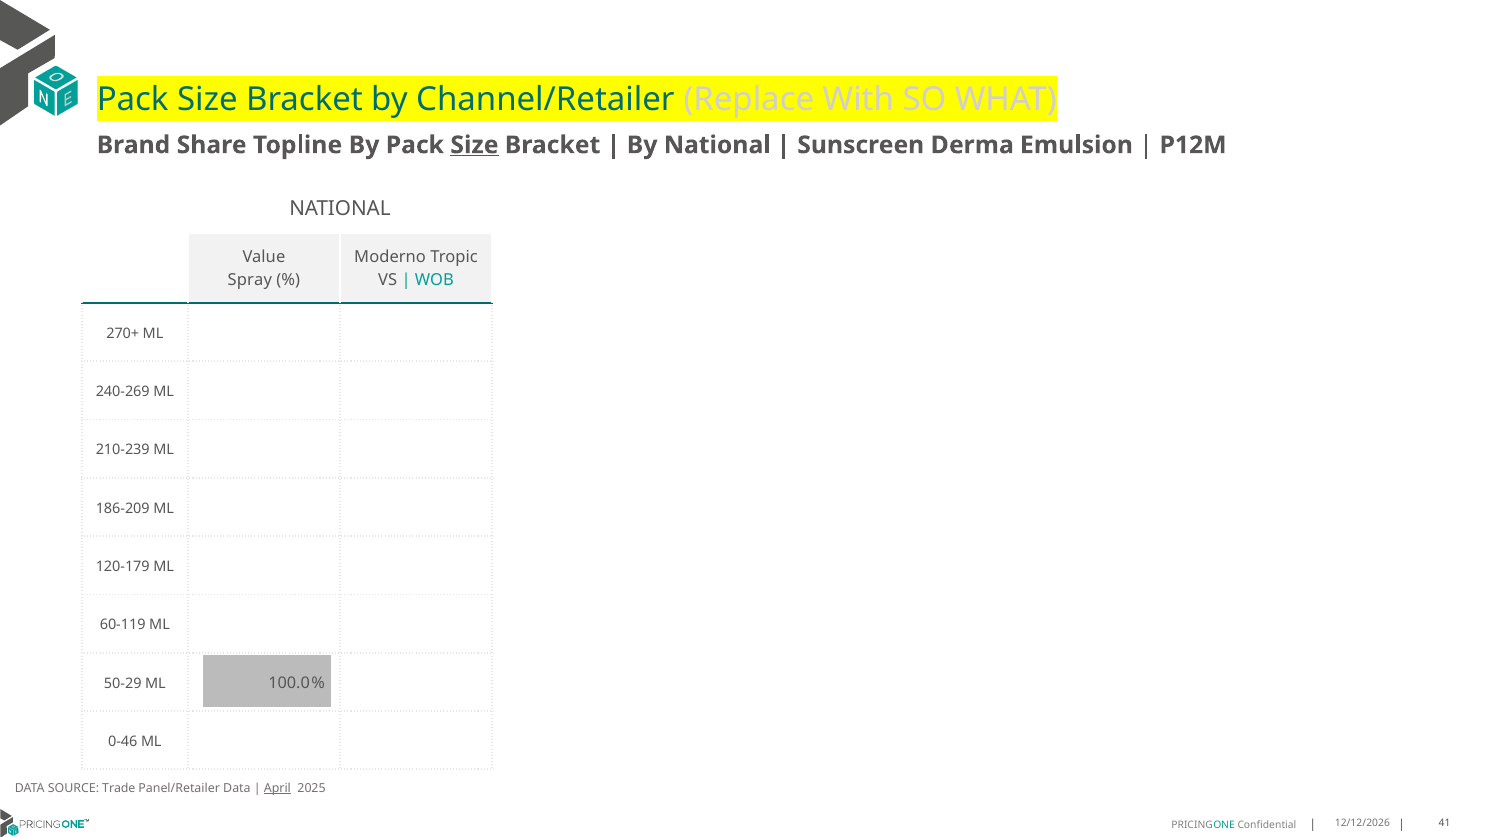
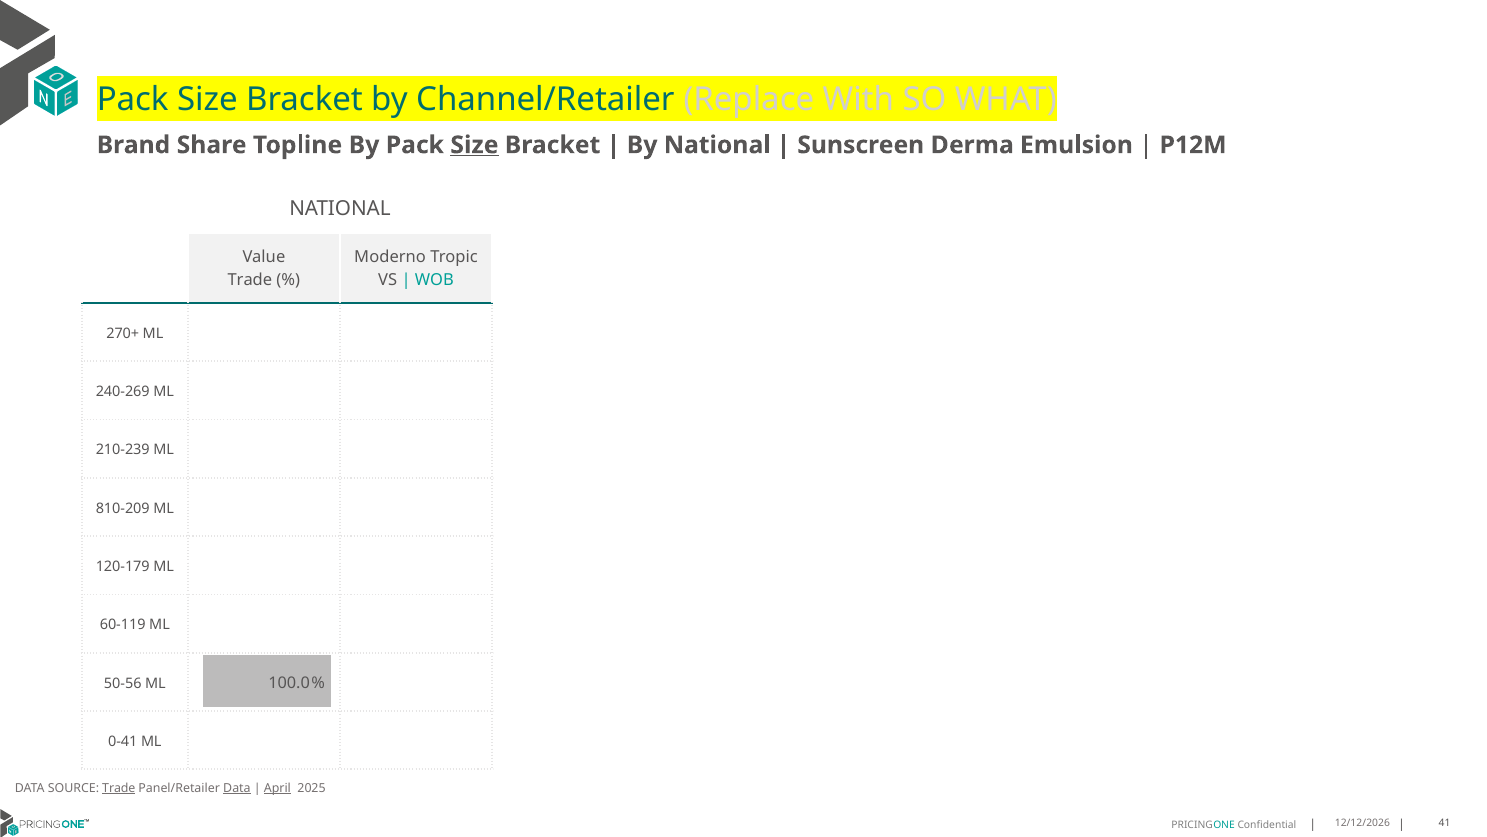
Spray: Spray -> Trade (250, 280)
186-209: 186-209 -> 810-209 (123, 508)
50-29: 50-29 -> 50-56 (123, 683)
0-46: 0-46 -> 0-41 (123, 741)
Trade underline: none -> present (119, 788)
Data underline: none -> present (237, 788)
